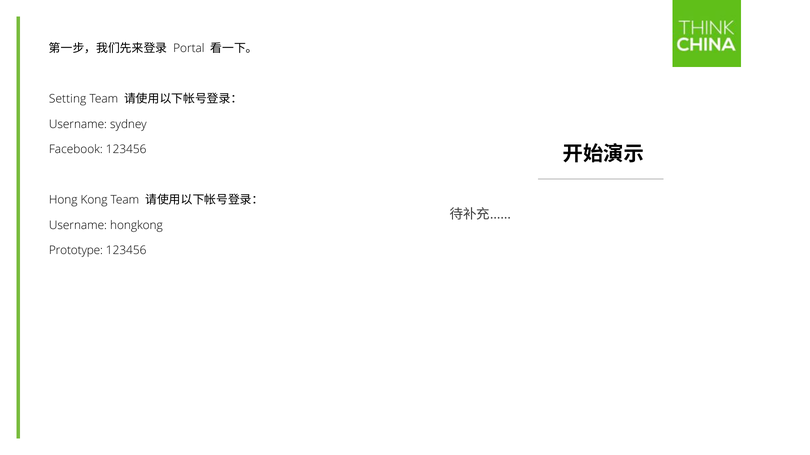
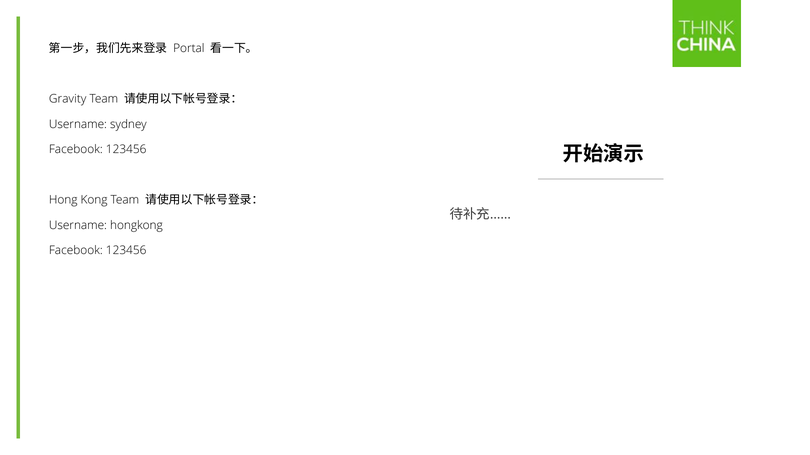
Setting: Setting -> Gravity (68, 99)
Prototype: Prototype -> Facebook (76, 251)
